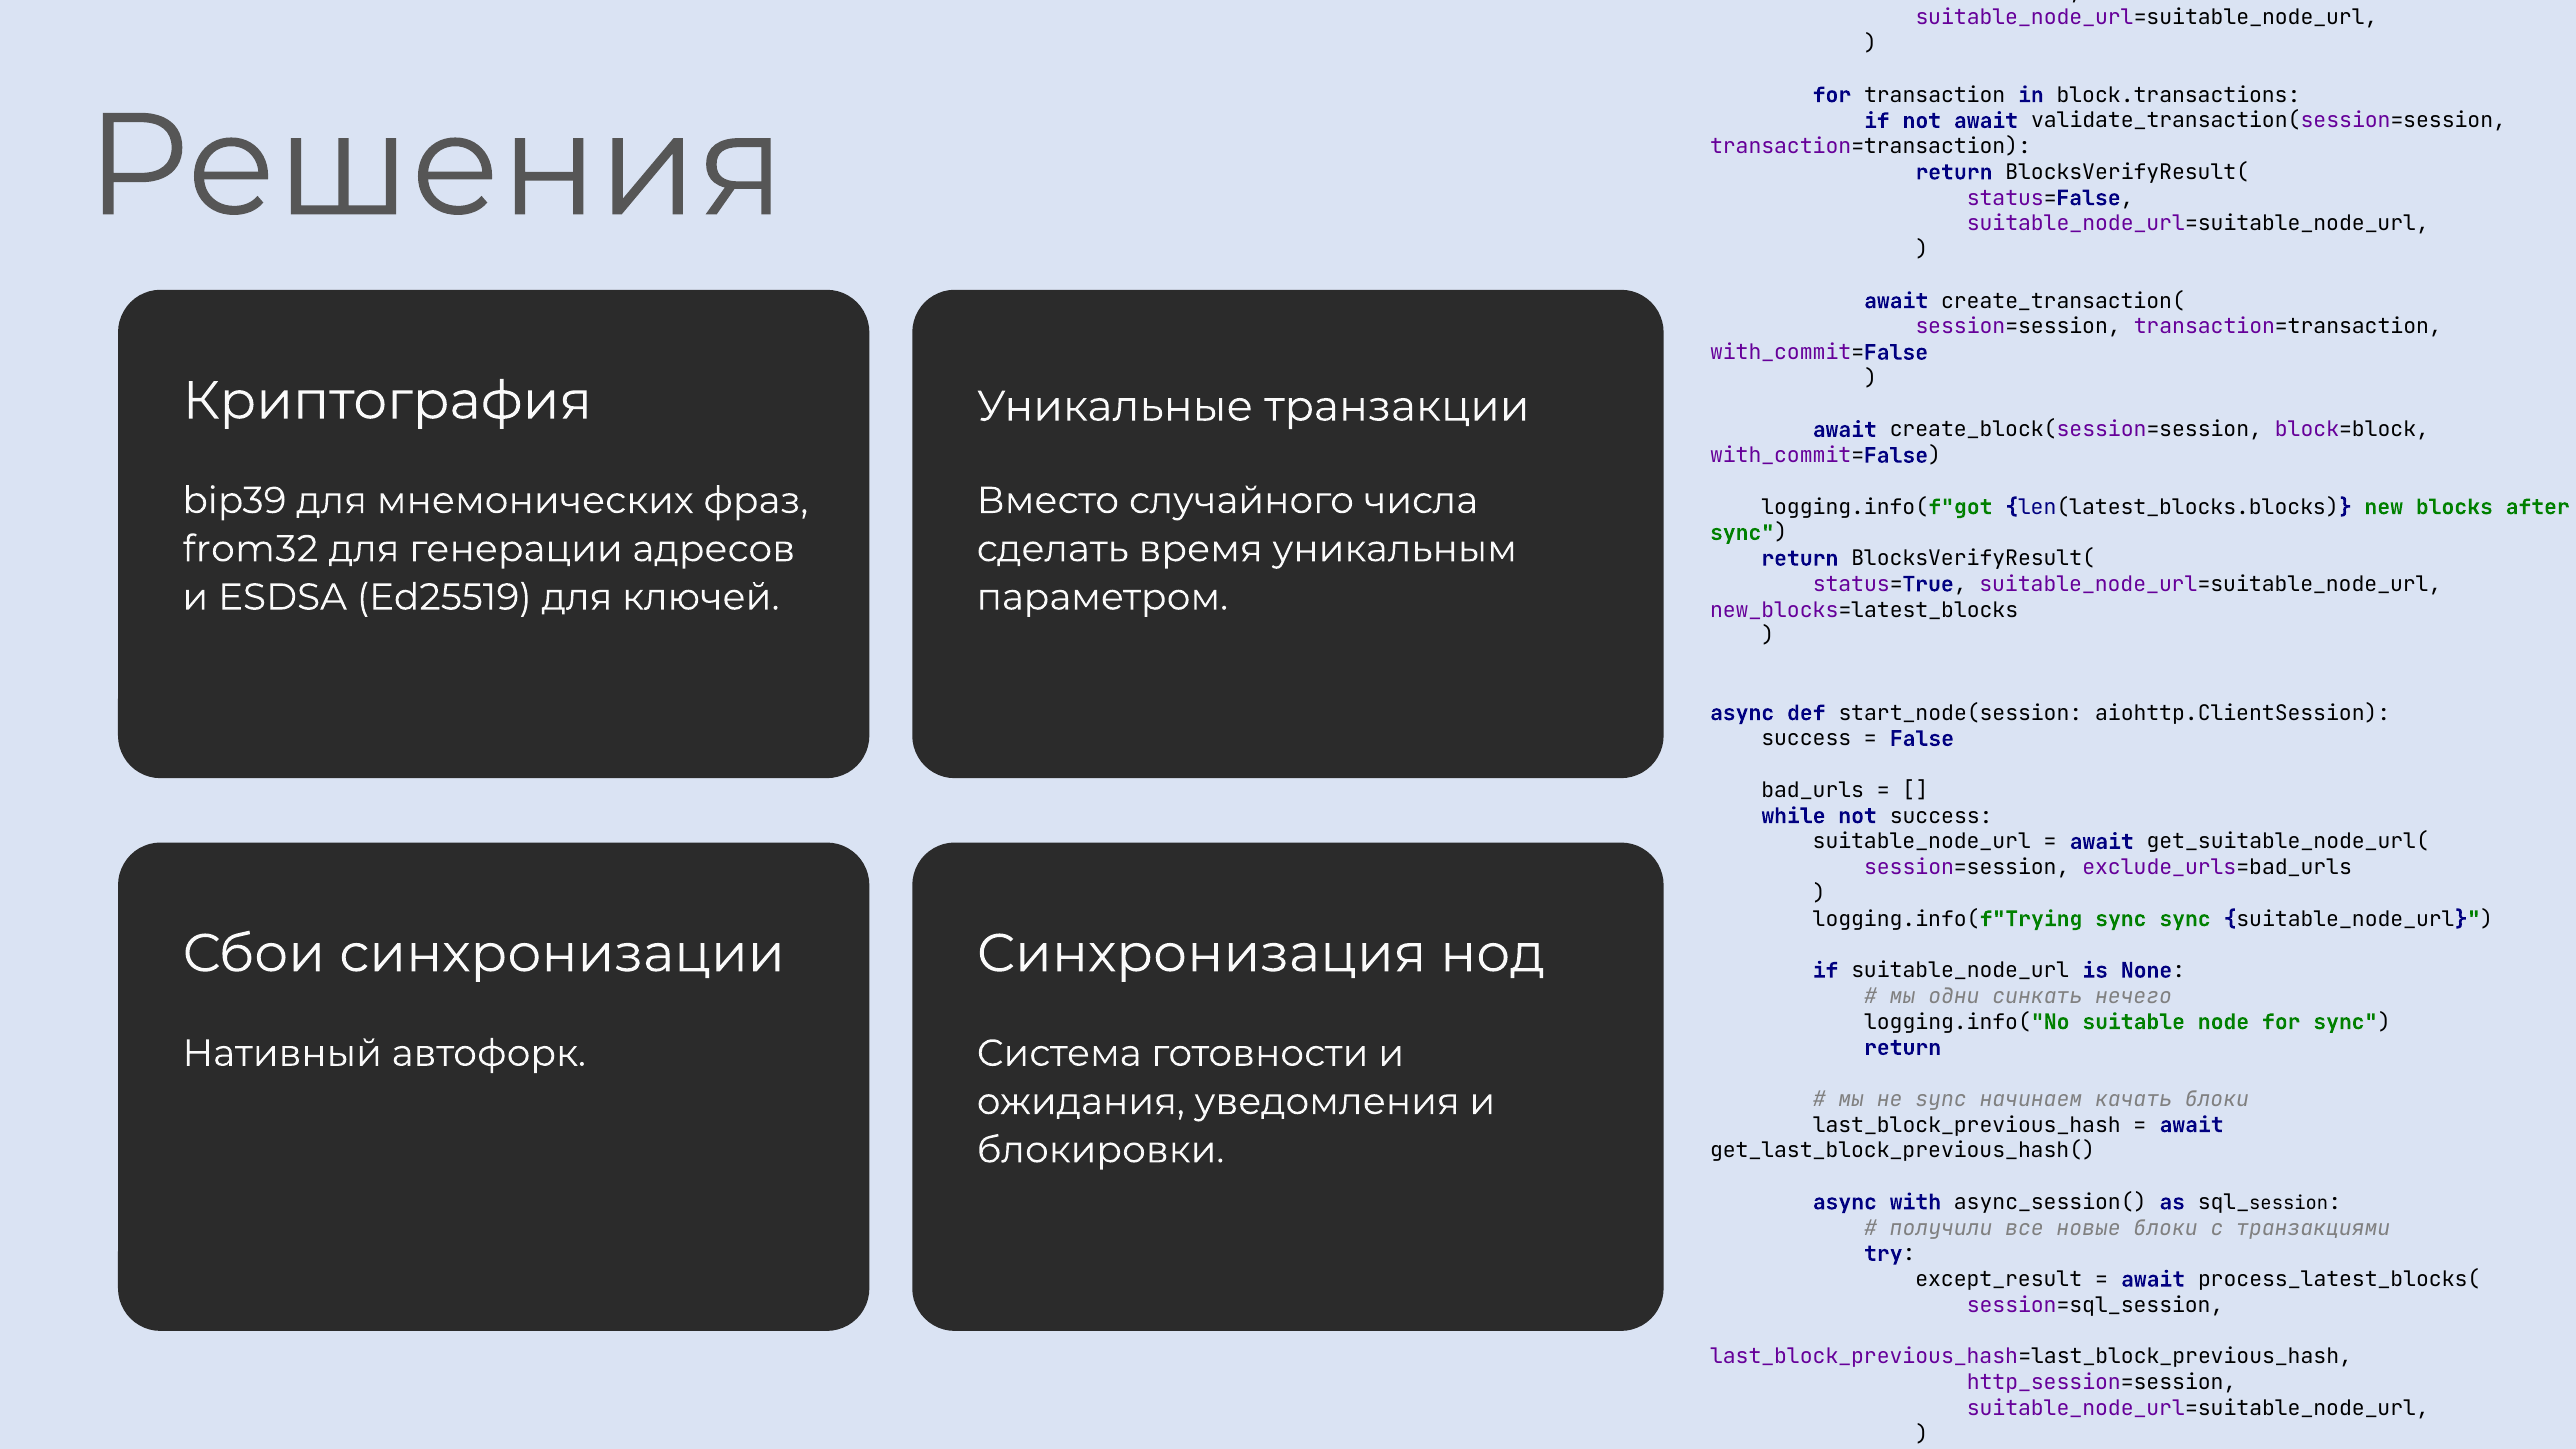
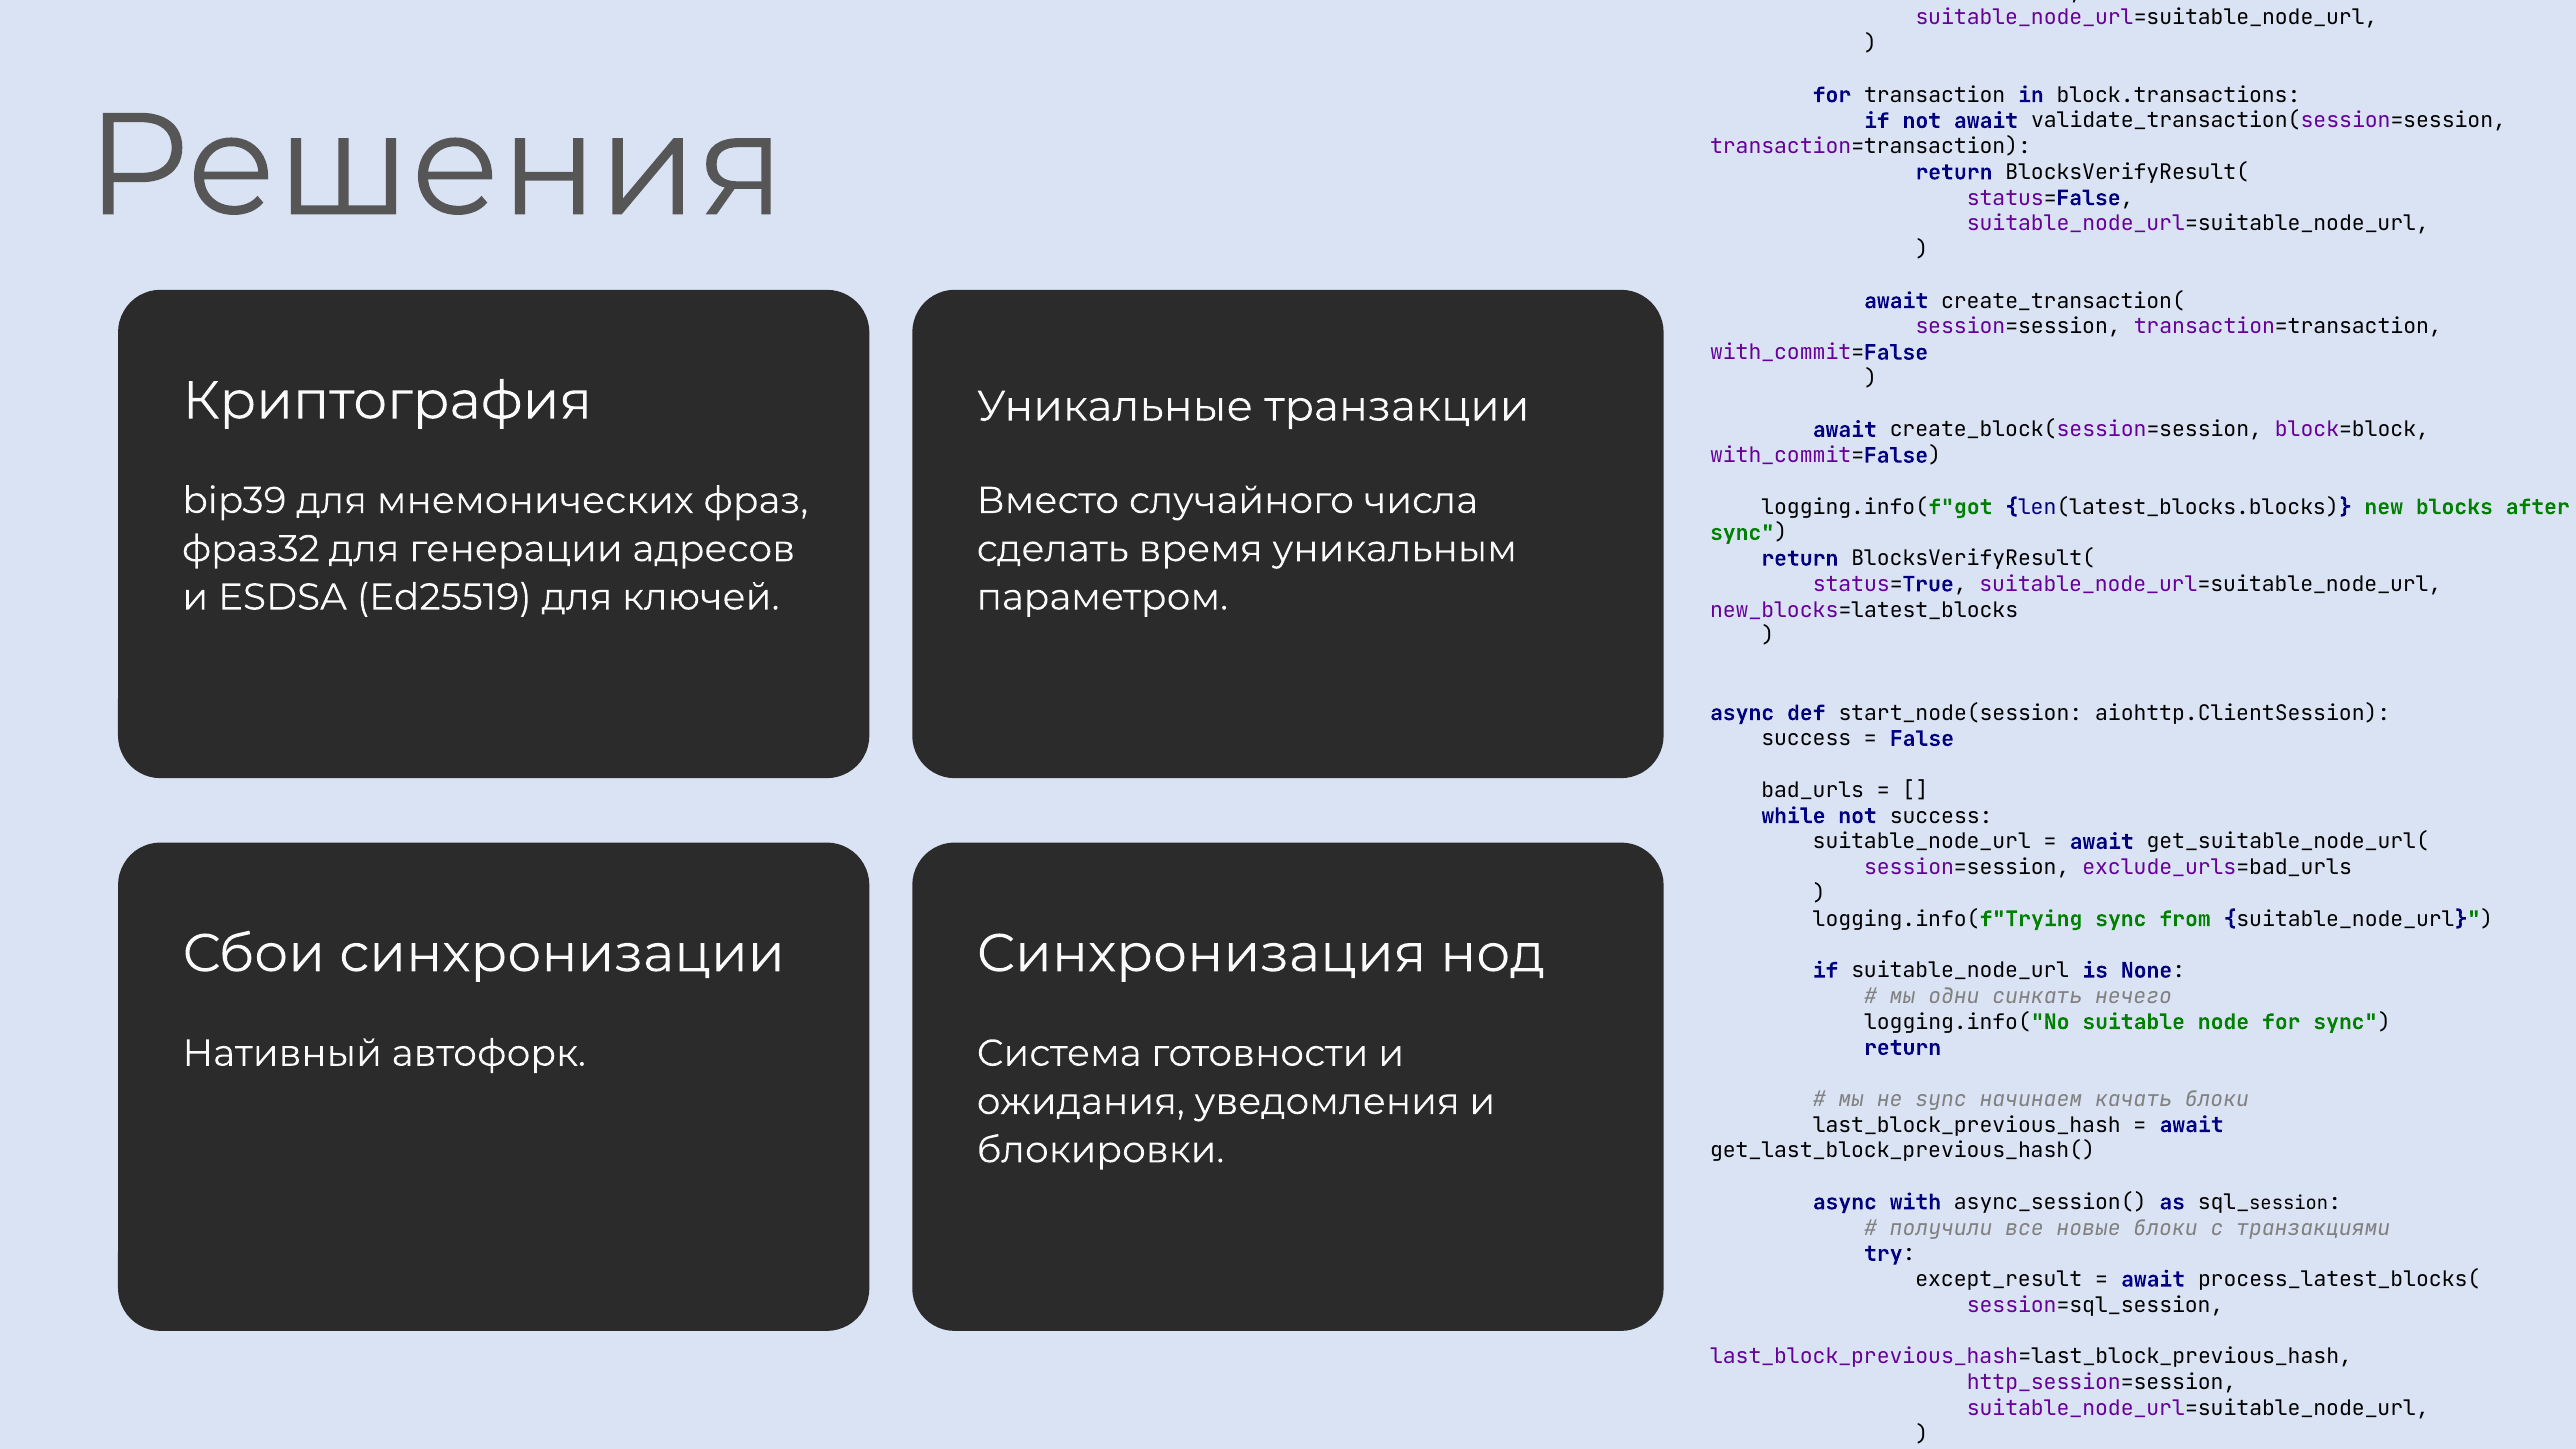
from32: from32 -> фраз32 (251, 549)
sync sync: sync -> from (2185, 919)
